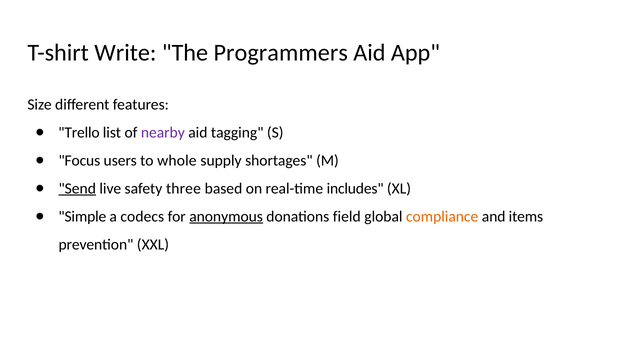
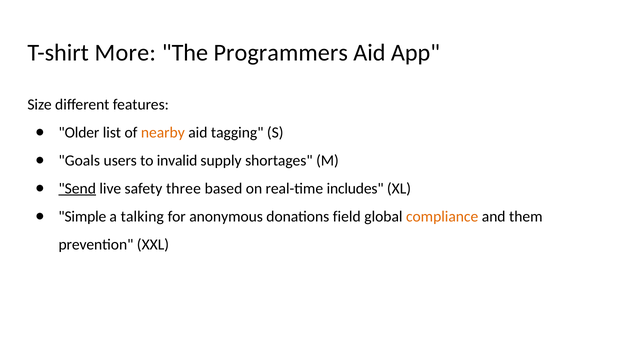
Write: Write -> More (125, 53)
Trello: Trello -> Older (79, 132)
nearby colour: purple -> orange (163, 132)
Focus: Focus -> Goals (79, 160)
whole: whole -> invalid (177, 160)
codecs: codecs -> talking (142, 216)
anonymous underline: present -> none (226, 216)
items: items -> them (526, 216)
